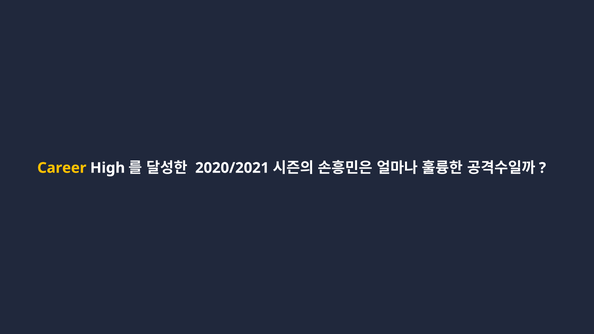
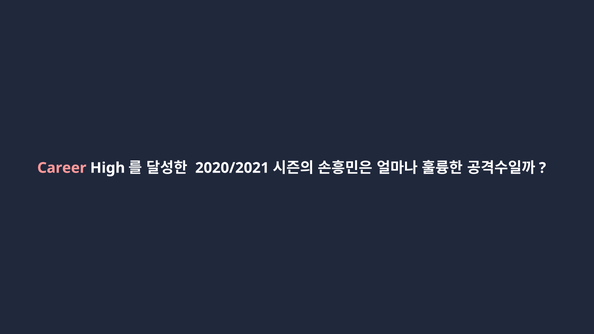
Career colour: yellow -> pink (62, 168)
